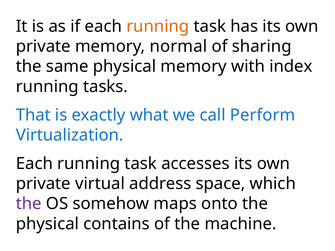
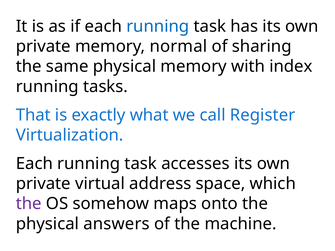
running colour: orange -> blue (158, 26)
Perform: Perform -> Register (263, 115)
contains: contains -> answers (116, 224)
